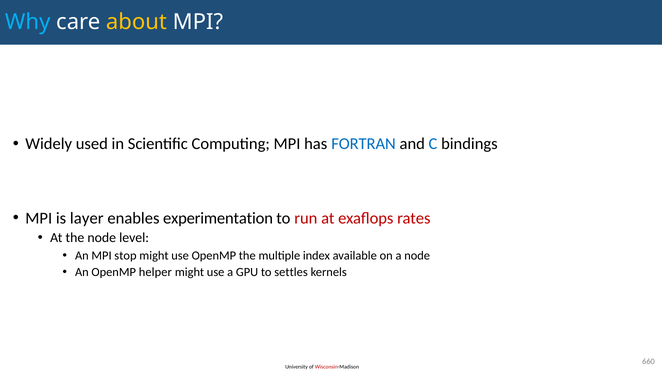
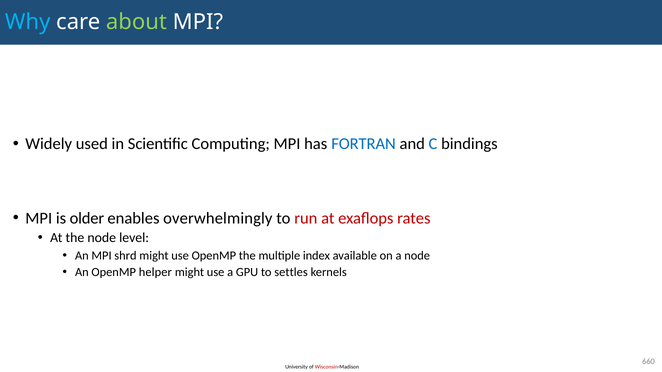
about colour: yellow -> light green (136, 22)
layer: layer -> older (87, 218)
experimentation: experimentation -> overwhelmingly (218, 218)
stop: stop -> shrd (125, 256)
